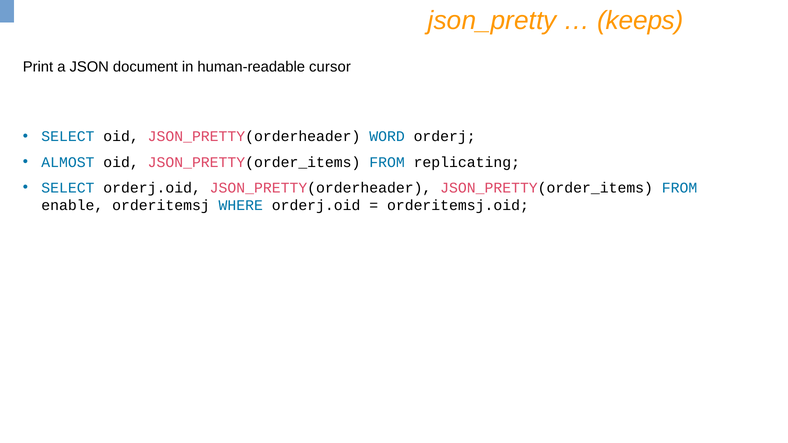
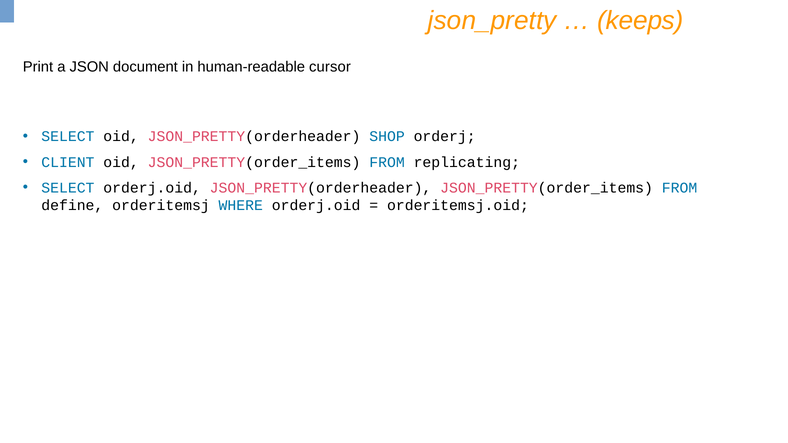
WORD: WORD -> SHOP (387, 137)
ALMOST: ALMOST -> CLIENT (68, 162)
enable: enable -> define (72, 206)
